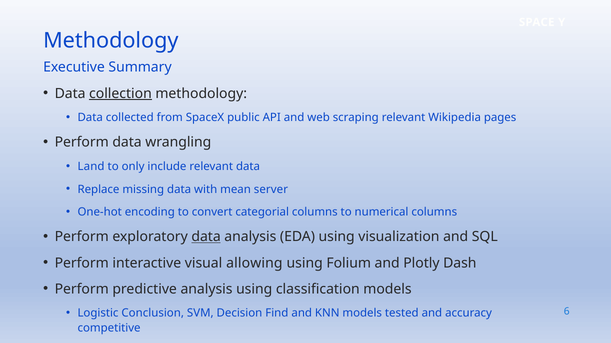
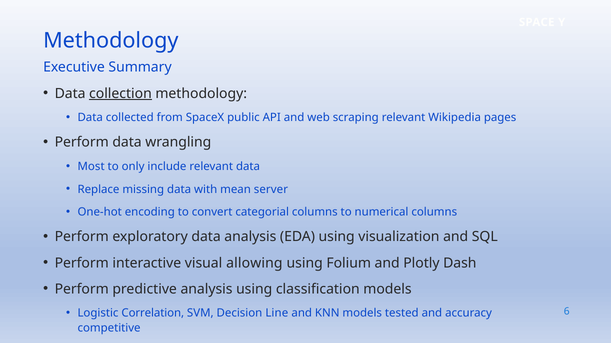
Land: Land -> Most (91, 167)
data underline: present -> none (206, 237)
Conclusion: Conclusion -> Correlation (153, 314)
Find: Find -> Line (277, 314)
